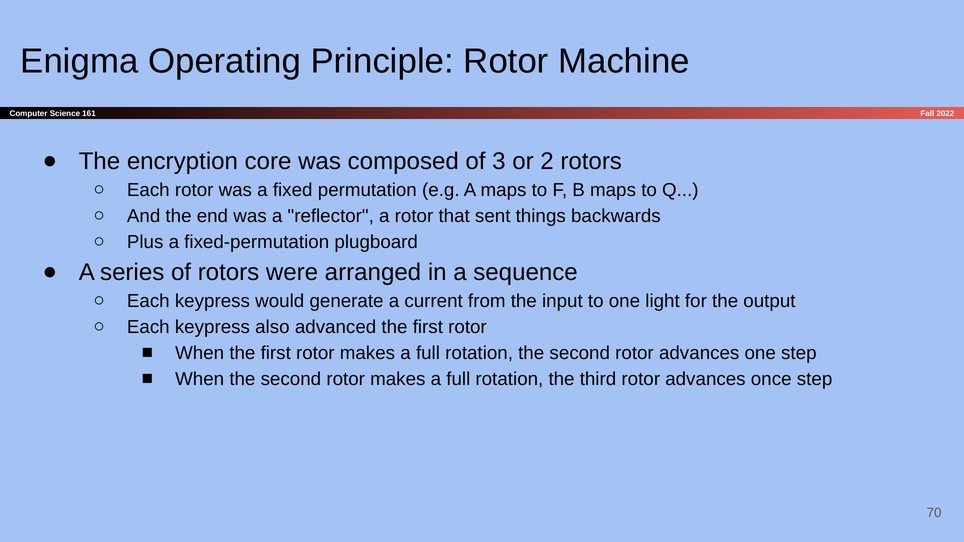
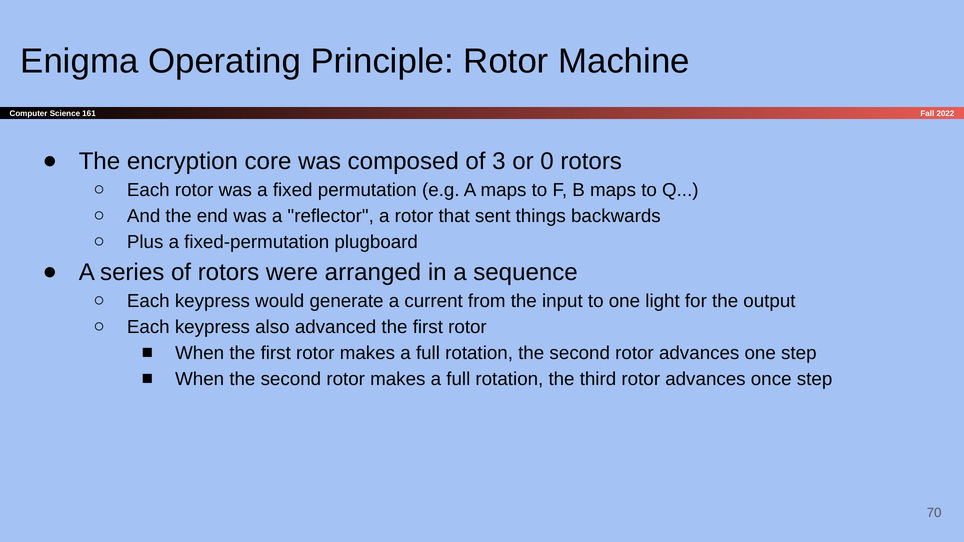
2: 2 -> 0 (547, 162)
